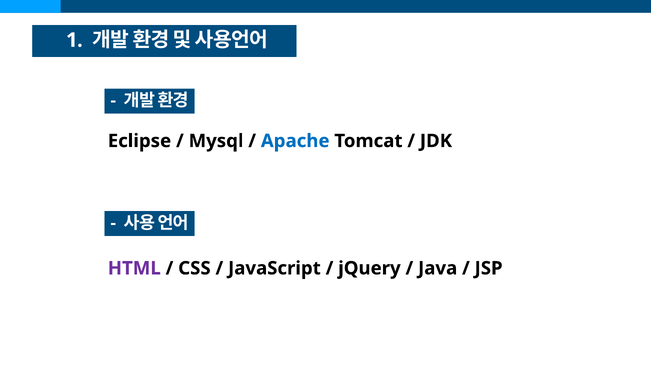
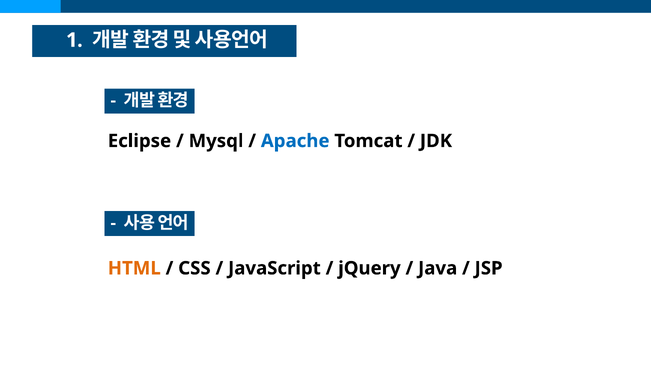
HTML colour: purple -> orange (134, 268)
